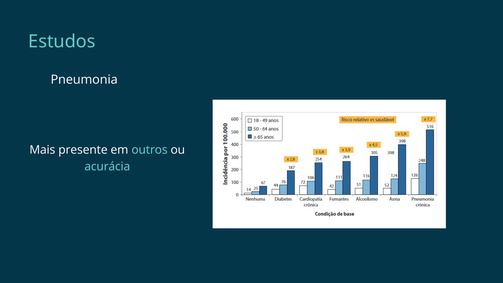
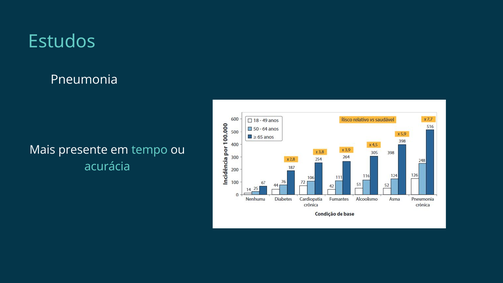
outros: outros -> tempo (150, 150)
